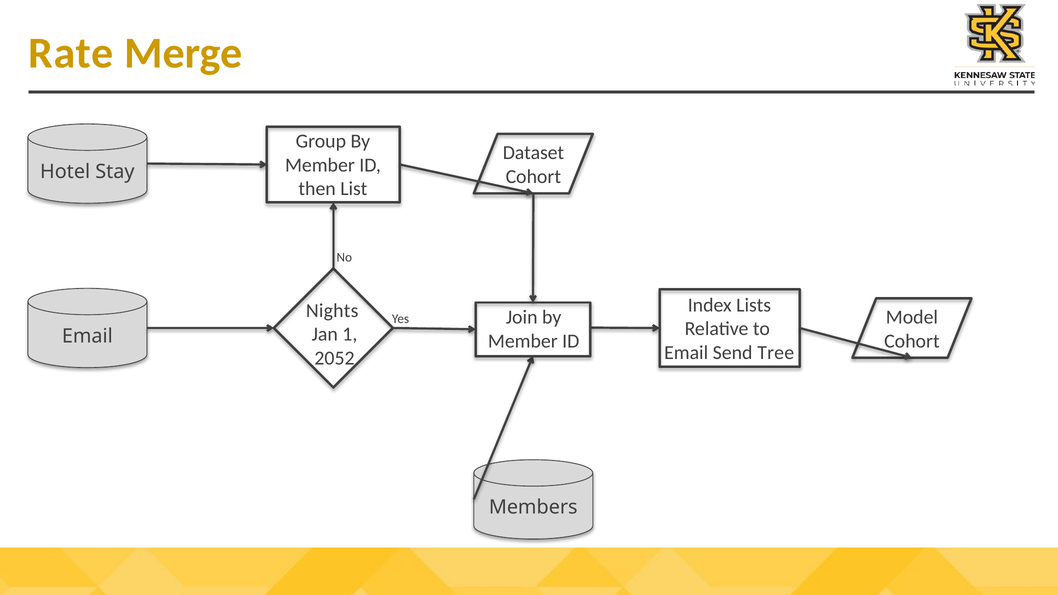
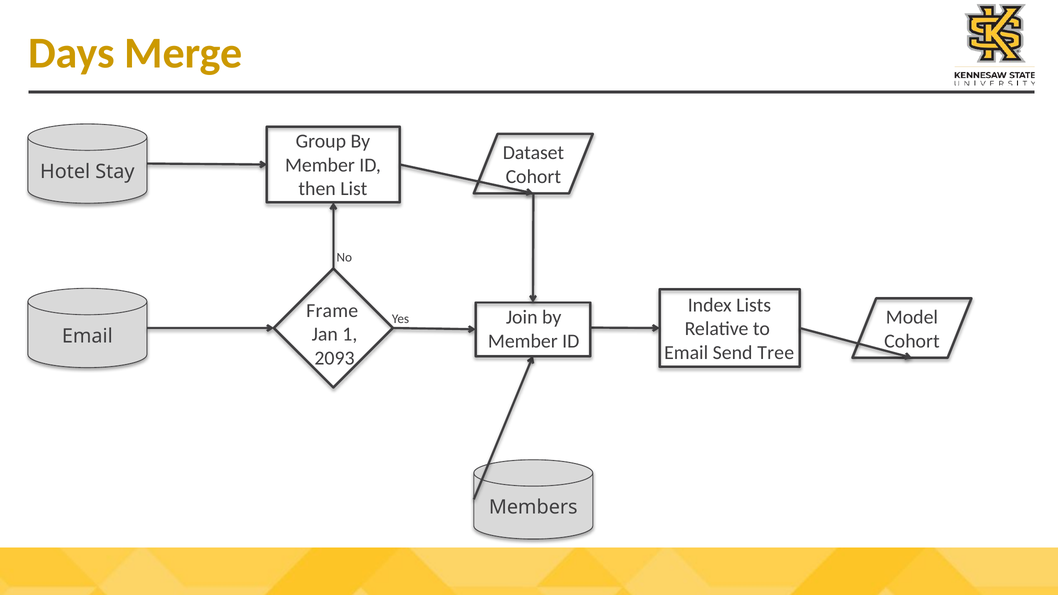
Rate: Rate -> Days (71, 53)
Nights: Nights -> Frame (332, 311)
2052: 2052 -> 2093 (335, 358)
